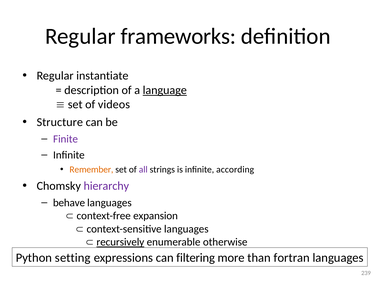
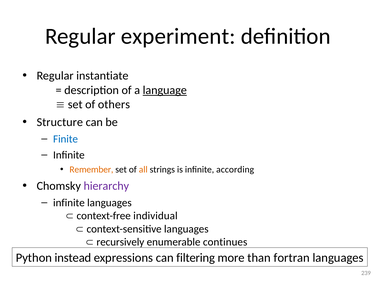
frameworks: frameworks -> experiment (178, 36)
videos: videos -> others (114, 105)
Finite colour: purple -> blue (66, 139)
all colour: purple -> orange (143, 170)
behave: behave -> infinite (69, 203)
expansion: expansion -> individual (155, 216)
recursively underline: present -> none (120, 242)
otherwise: otherwise -> continues (225, 242)
setting: setting -> instead (73, 258)
